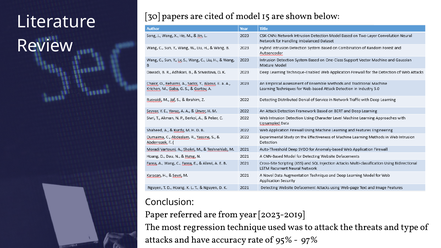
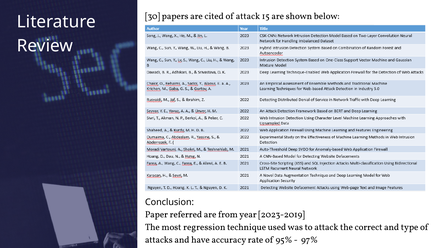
of model: model -> attack (248, 16)
threats: threats -> correct (369, 227)
